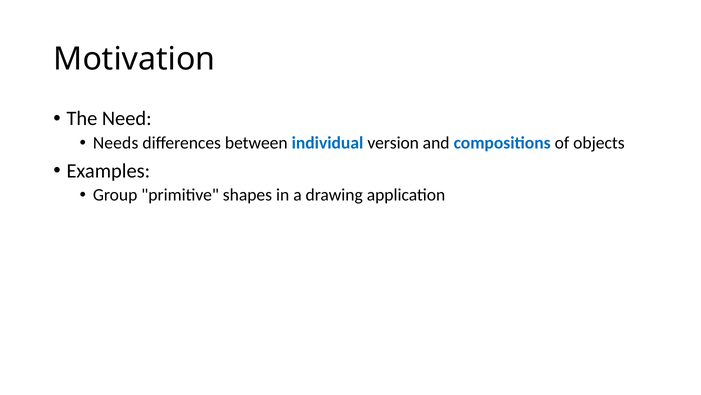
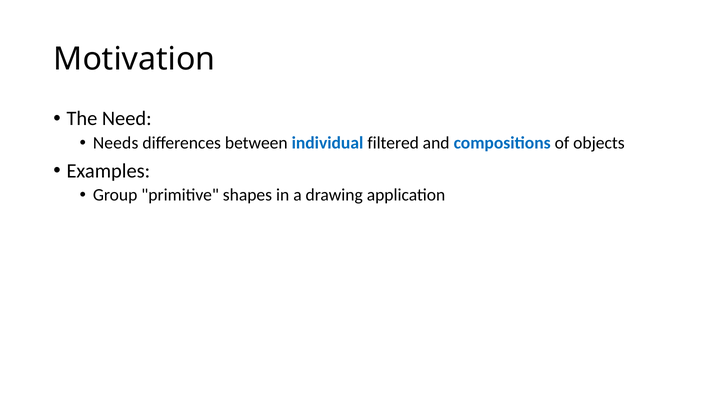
version: version -> filtered (393, 143)
